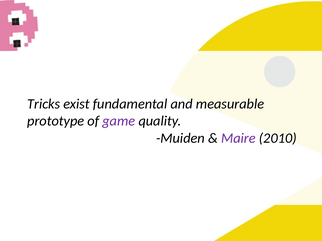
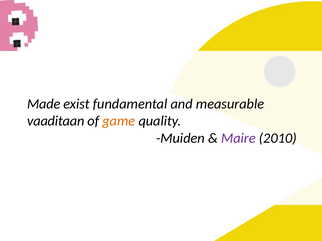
Tricks: Tricks -> Made (44, 104)
prototype: prototype -> vaaditaan (56, 121)
game colour: purple -> orange (119, 121)
